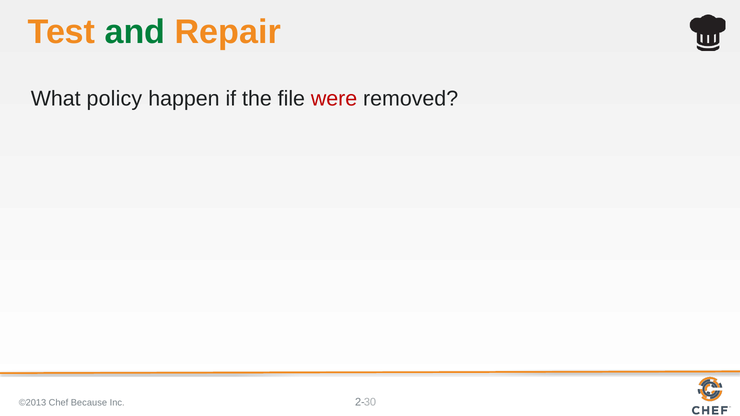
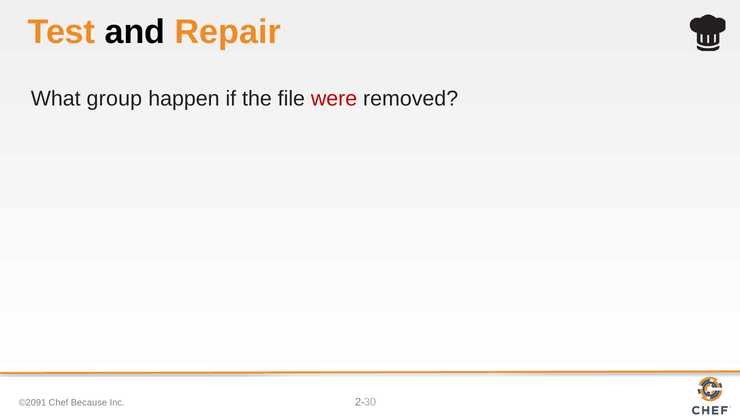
and colour: green -> black (135, 32)
policy: policy -> group (114, 99)
©2013: ©2013 -> ©2091 (33, 403)
